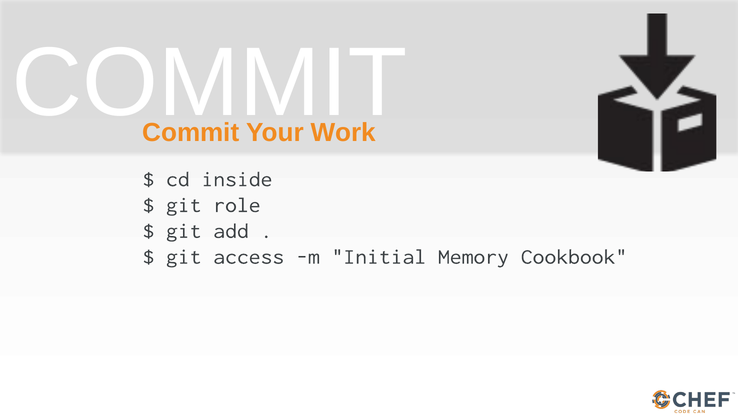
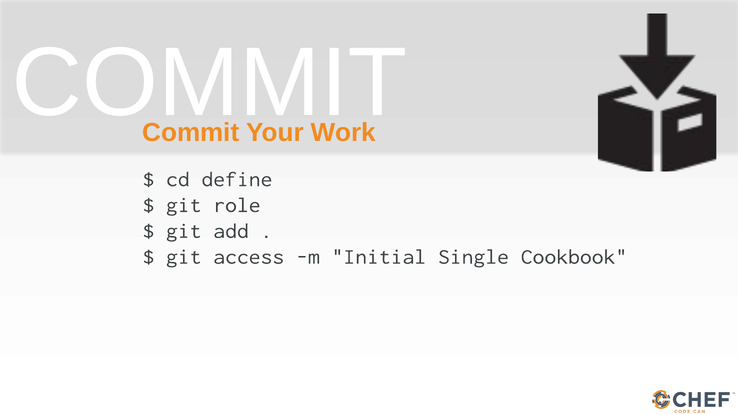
inside: inside -> define (237, 179)
Memory: Memory -> Single (473, 257)
